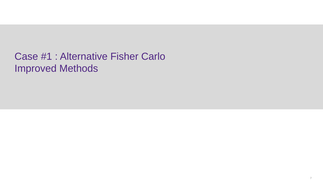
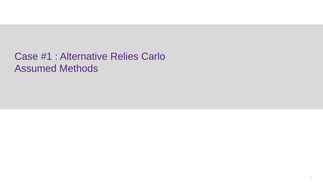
Fisher: Fisher -> Relies (124, 56)
Improved: Improved -> Assumed (36, 69)
